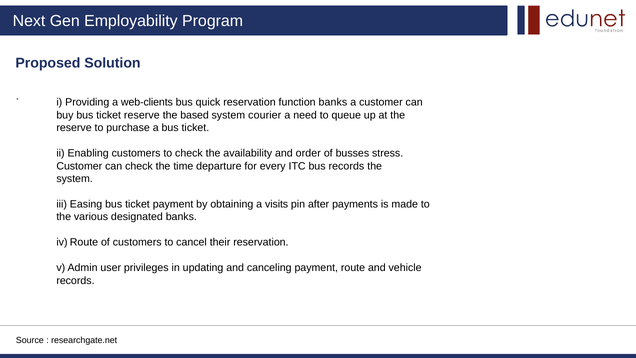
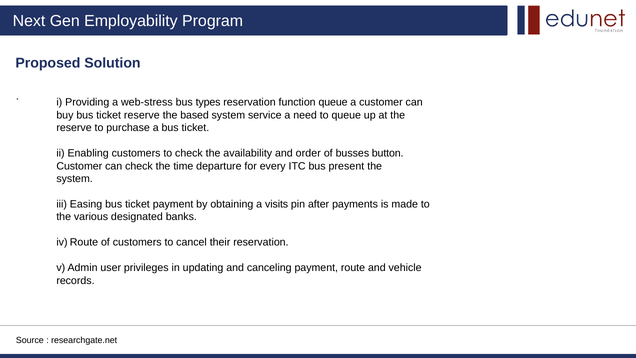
web-clients: web-clients -> web-stress (147, 102)
quick: quick -> types (208, 102)
function banks: banks -> queue (333, 102)
courier: courier -> service (265, 115)
stress: stress -> button (388, 153)
bus records: records -> present (346, 166)
